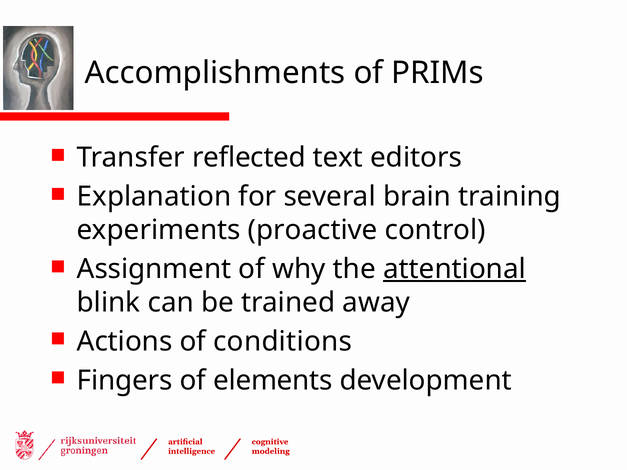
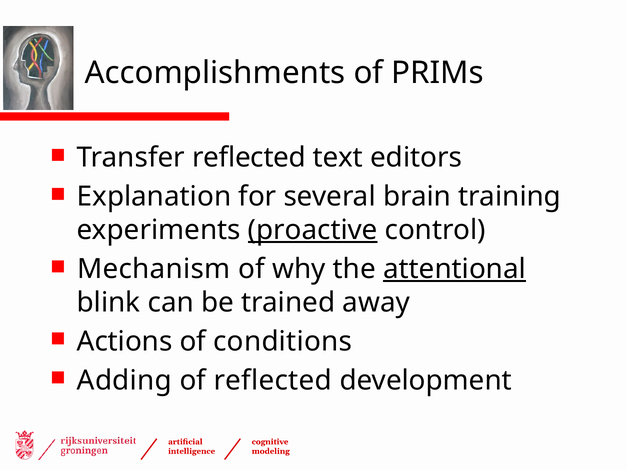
proactive underline: none -> present (313, 230)
Assignment: Assignment -> Mechanism (154, 269)
Fingers: Fingers -> Adding (124, 381)
of elements: elements -> reflected (273, 381)
